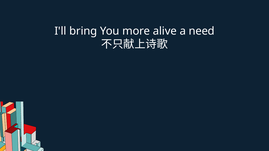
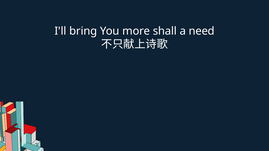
alive: alive -> shall (165, 31)
